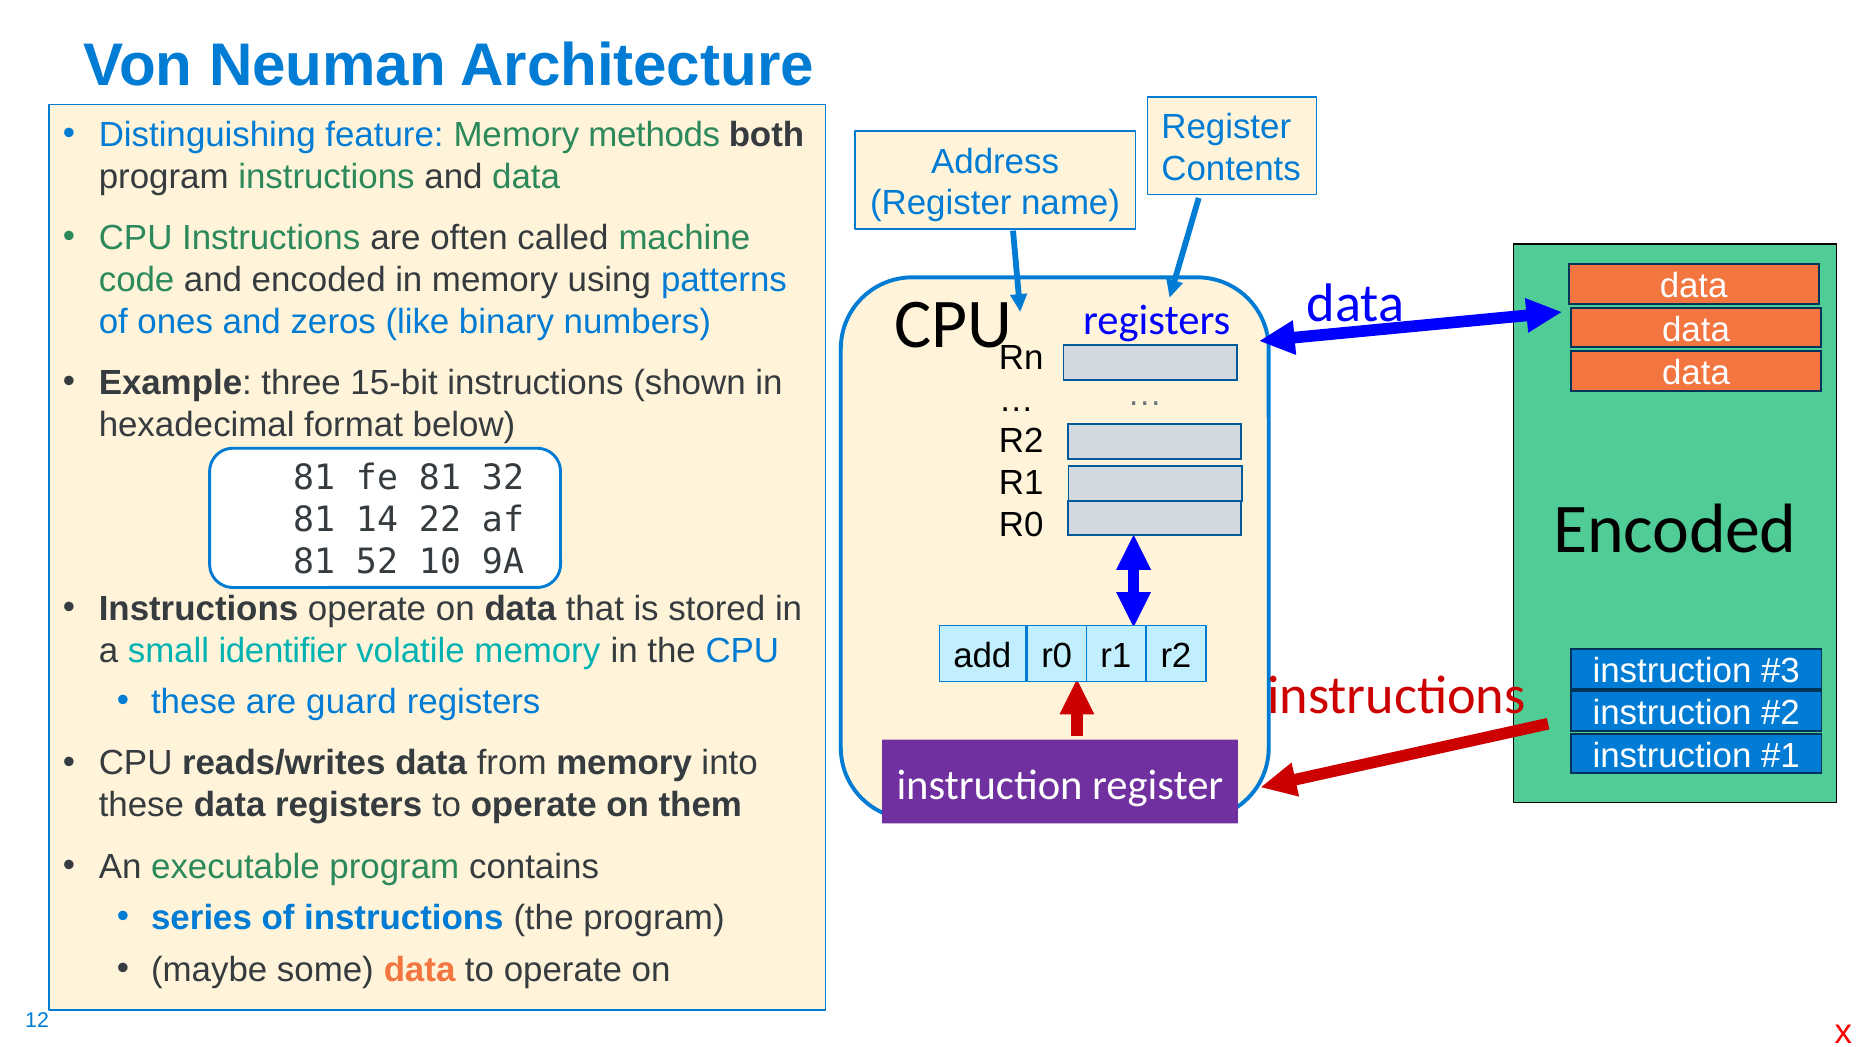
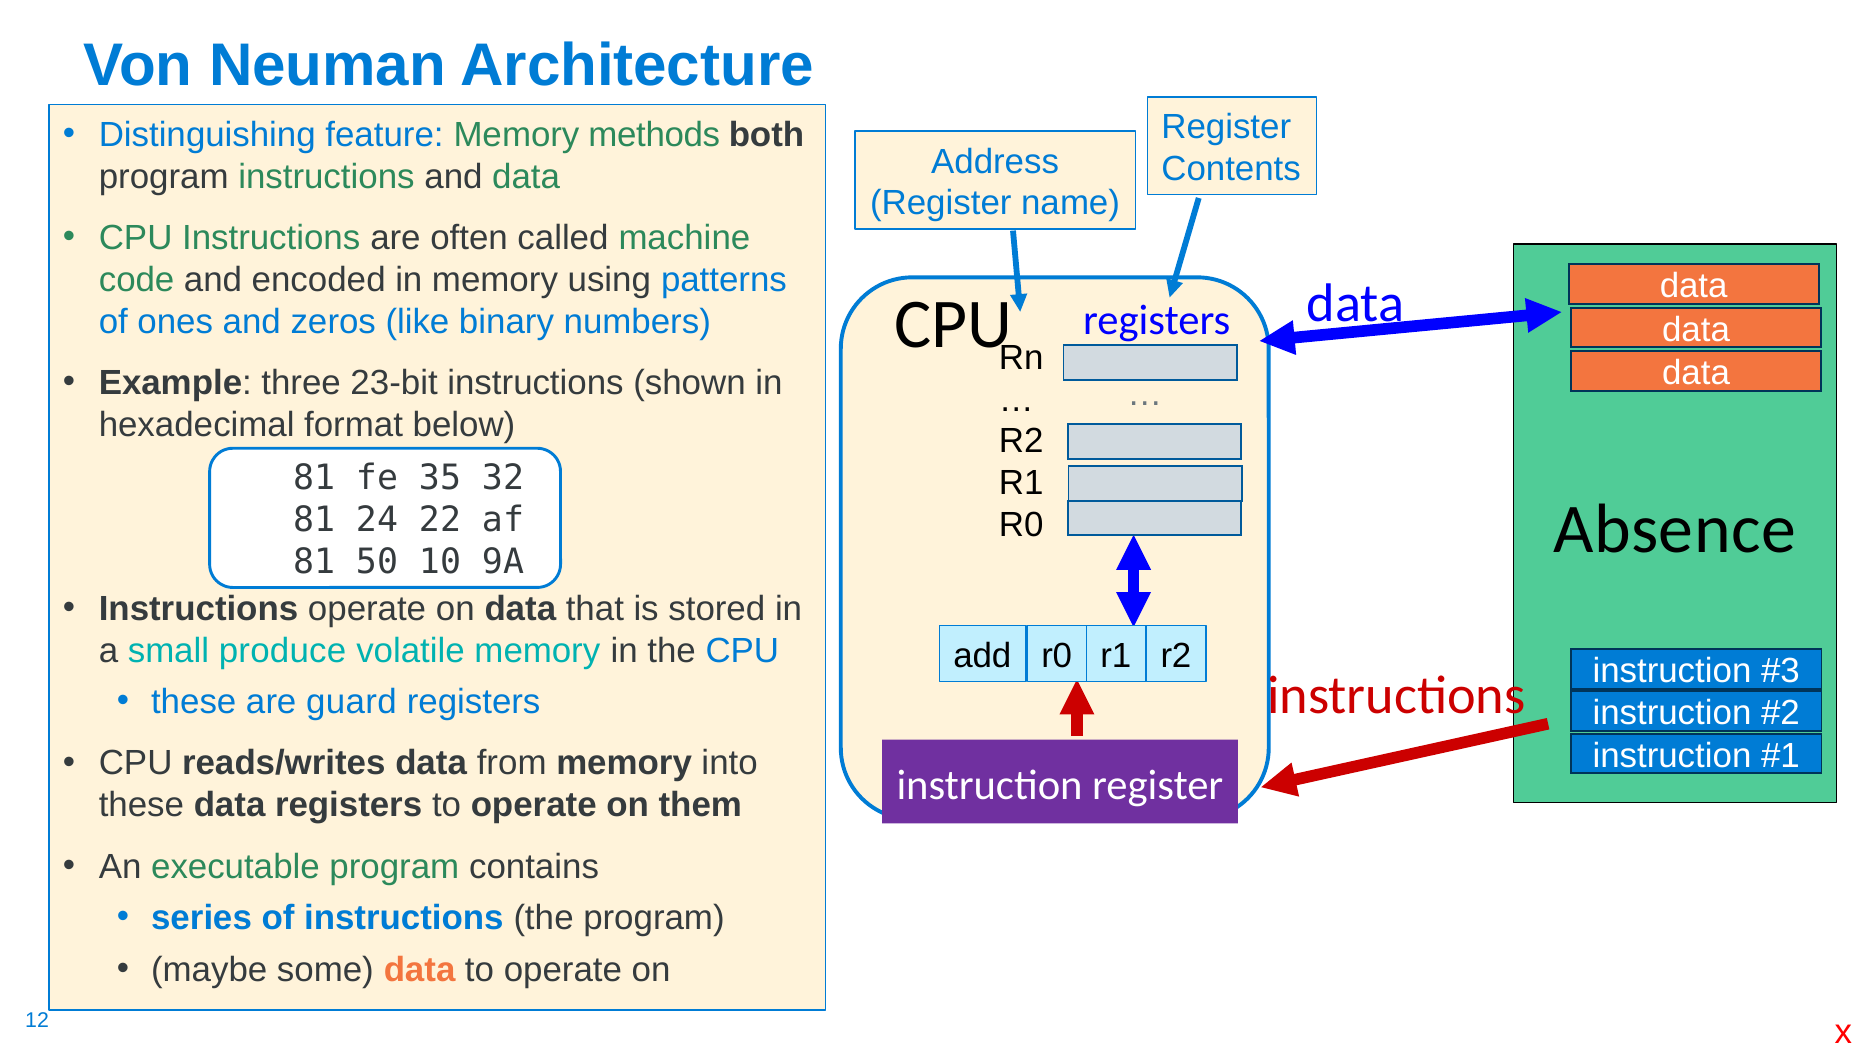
15-bit: 15-bit -> 23-bit (394, 383)
fe 81: 81 -> 35 (440, 478)
14: 14 -> 24 (377, 520)
52: 52 -> 50 (377, 562)
9A Encoded: Encoded -> Absence (1675, 529)
identifier: identifier -> produce (283, 650)
